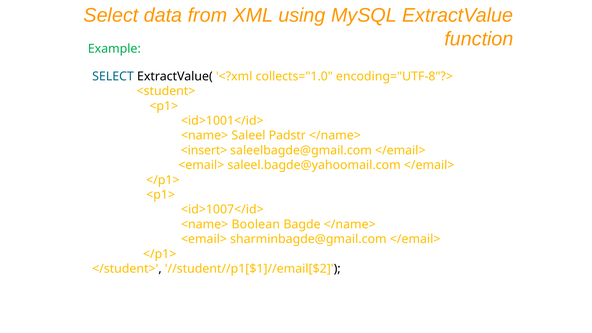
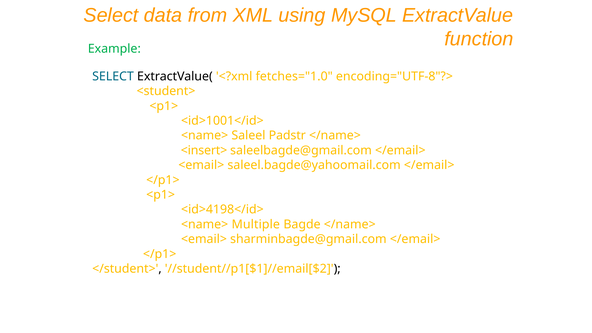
collects="1.0: collects="1.0 -> fetches="1.0 (294, 76)
<id>1007</id>: <id>1007</id> -> <id>4198</id> (222, 210)
Boolean: Boolean -> Multiple (256, 224)
